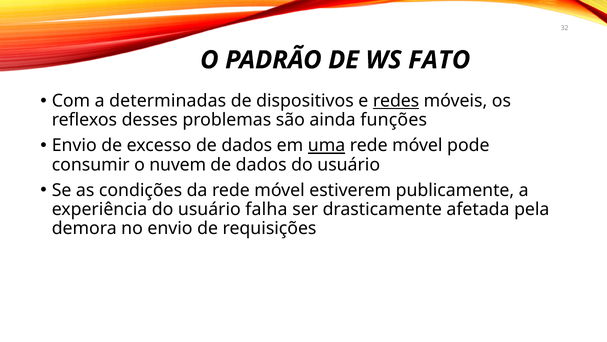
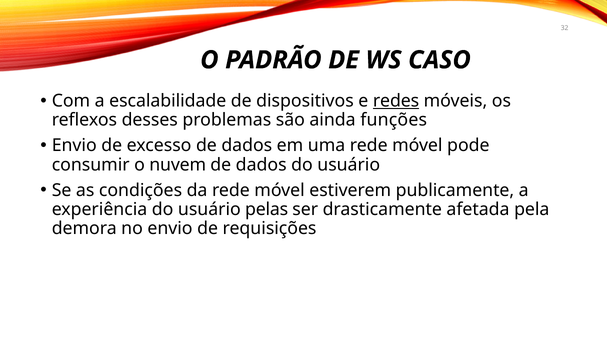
FATO: FATO -> CASO (439, 60)
determinadas: determinadas -> escalabilidade (168, 101)
uma underline: present -> none (327, 145)
falha: falha -> pelas (267, 209)
